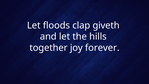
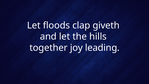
forever: forever -> leading (102, 48)
